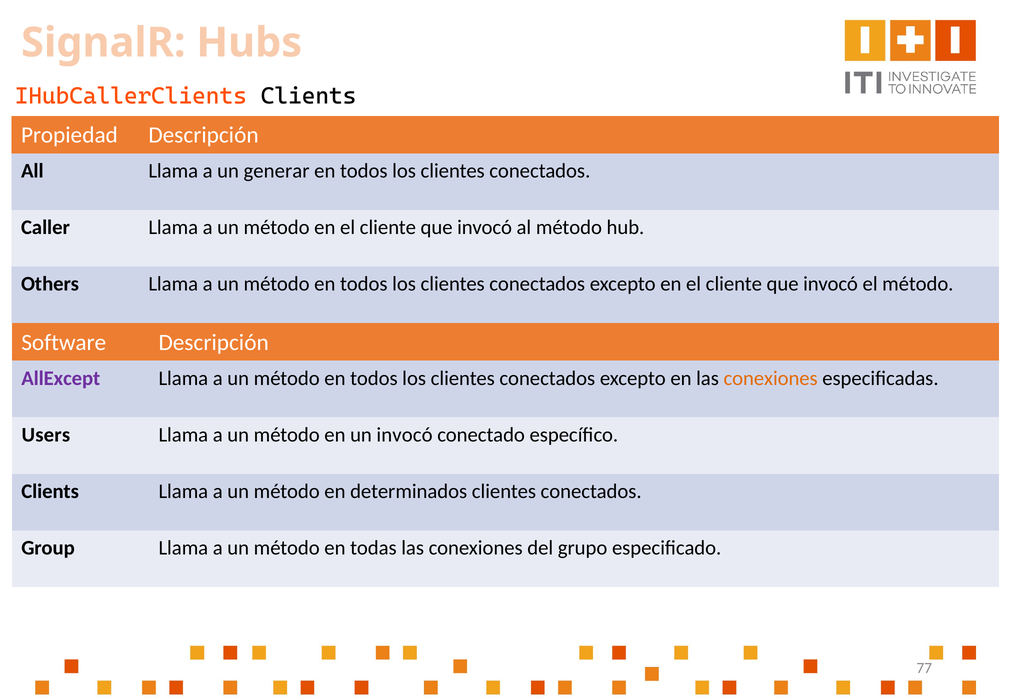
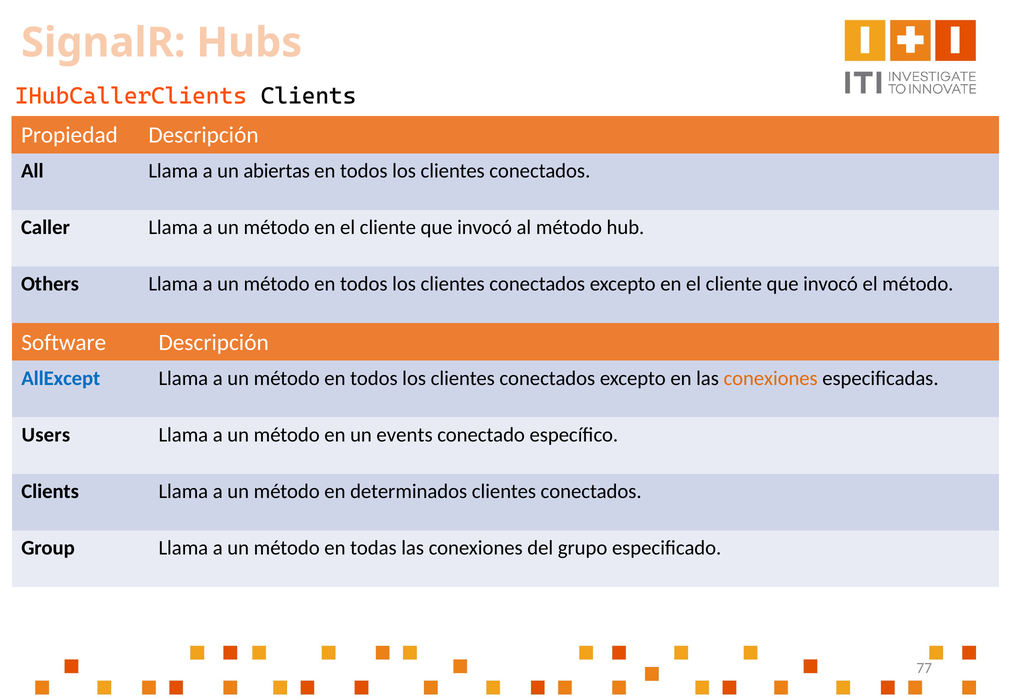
generar: generar -> abiertas (277, 171)
AllExcept colour: purple -> blue (61, 378)
un invocó: invocó -> events (405, 435)
